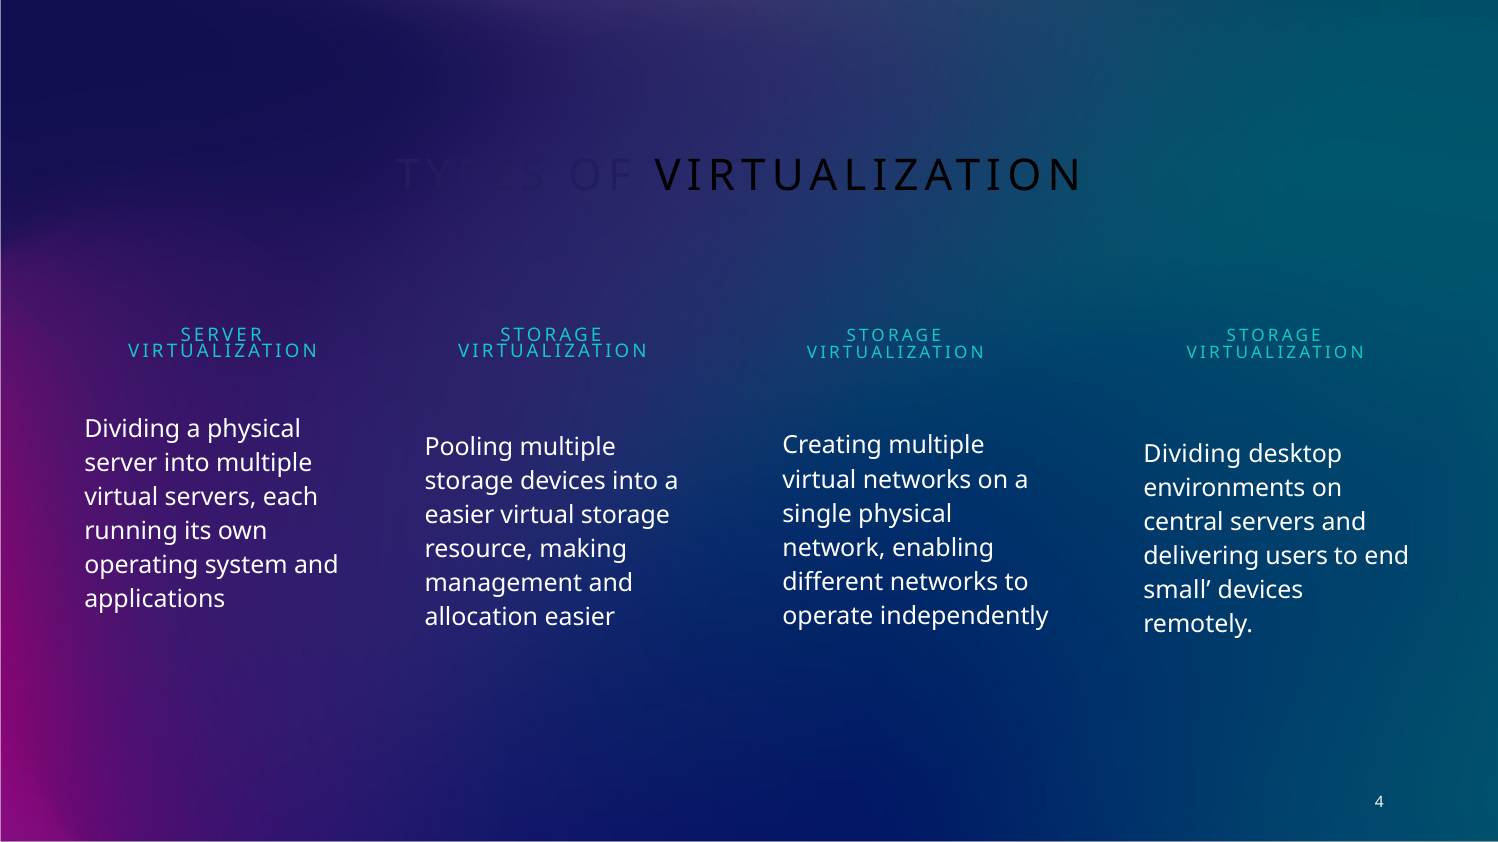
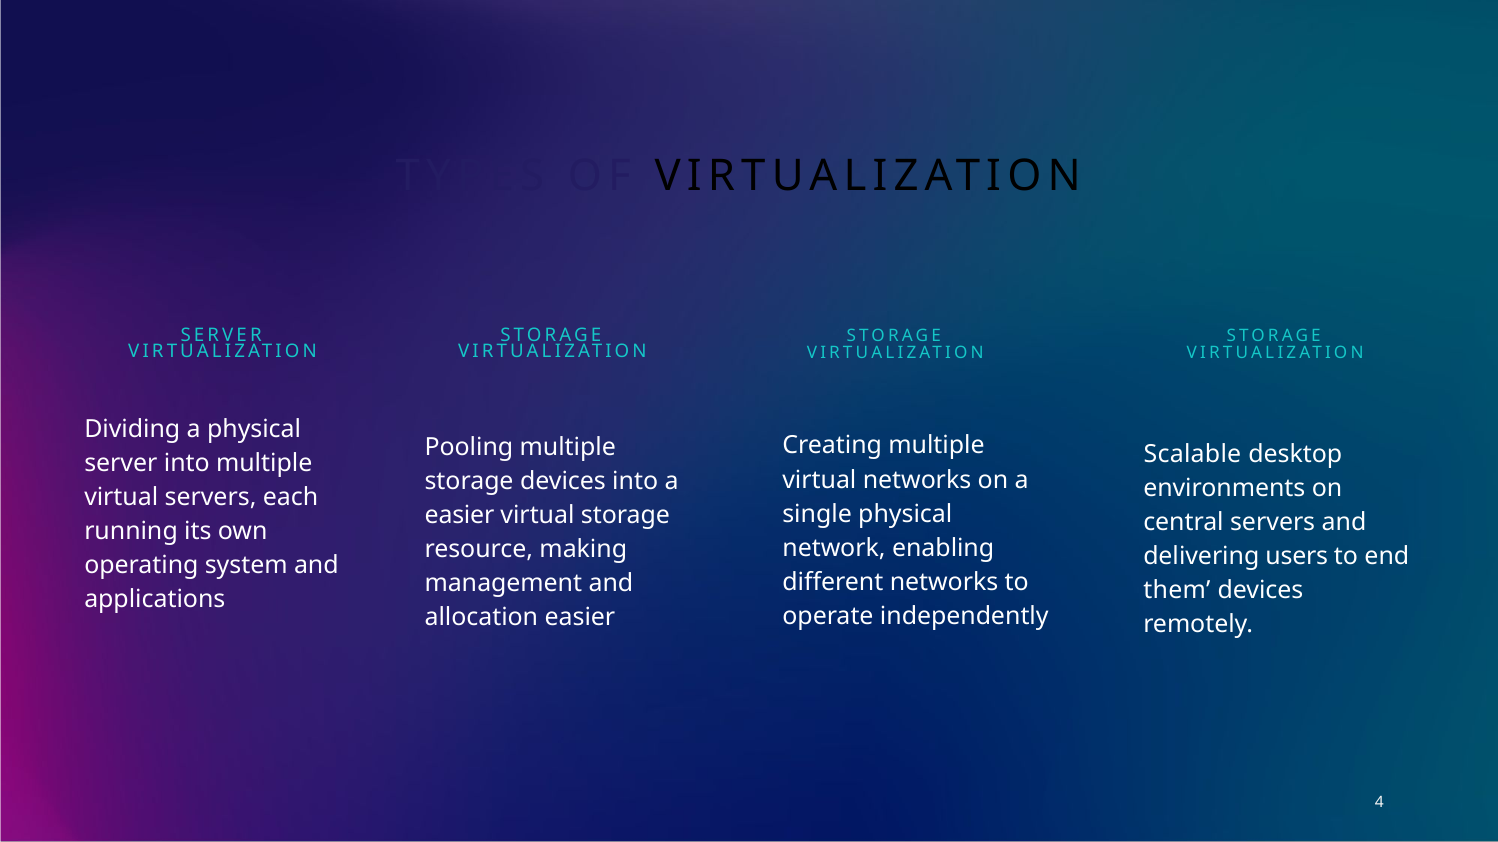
Dividing: Dividing -> Scalable (1192, 454)
small: small -> them (1177, 591)
